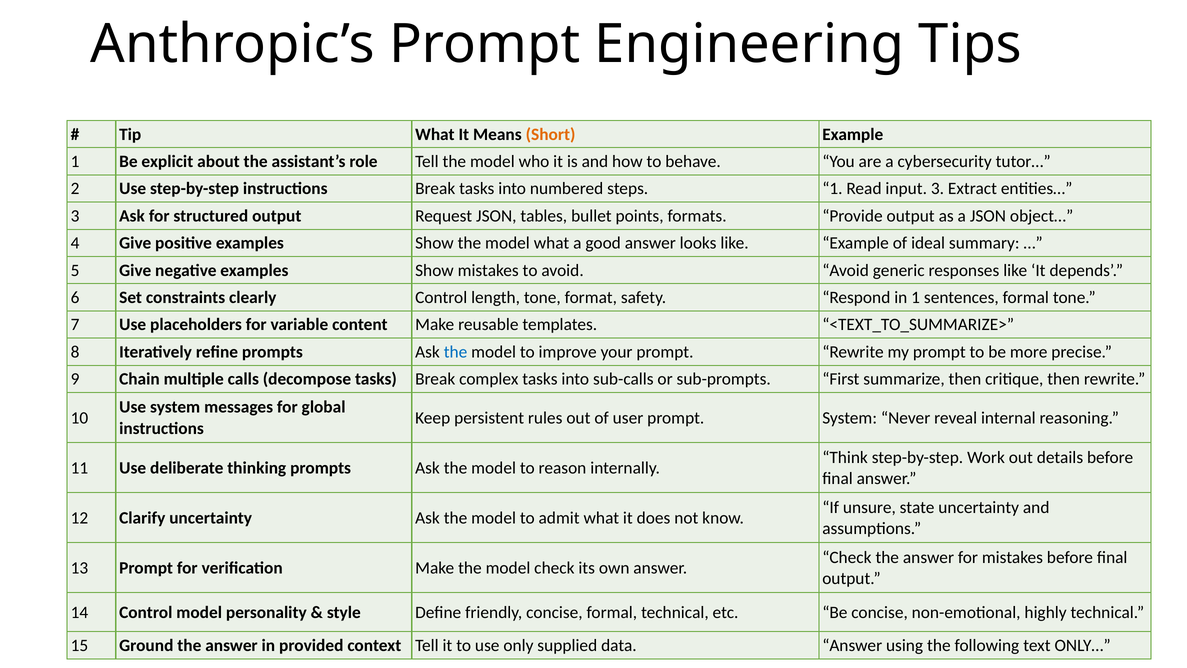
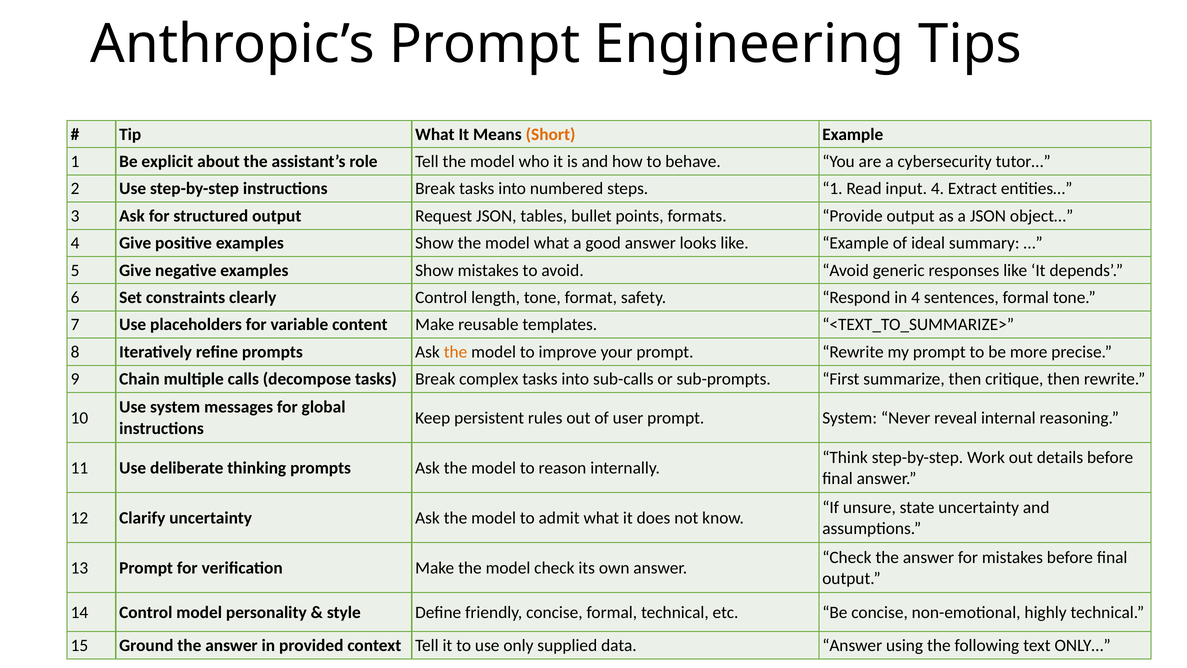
input 3: 3 -> 4 (937, 189)
in 1: 1 -> 4 (916, 297)
the colour: blue -> orange (456, 352)
